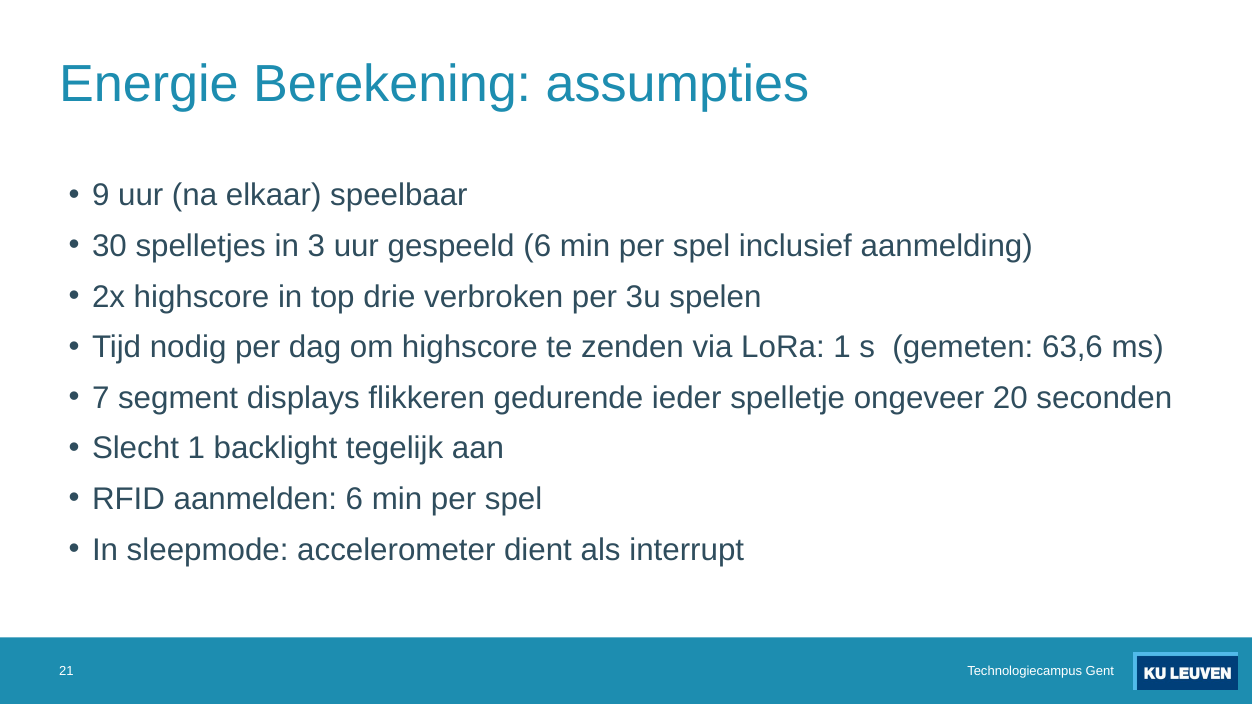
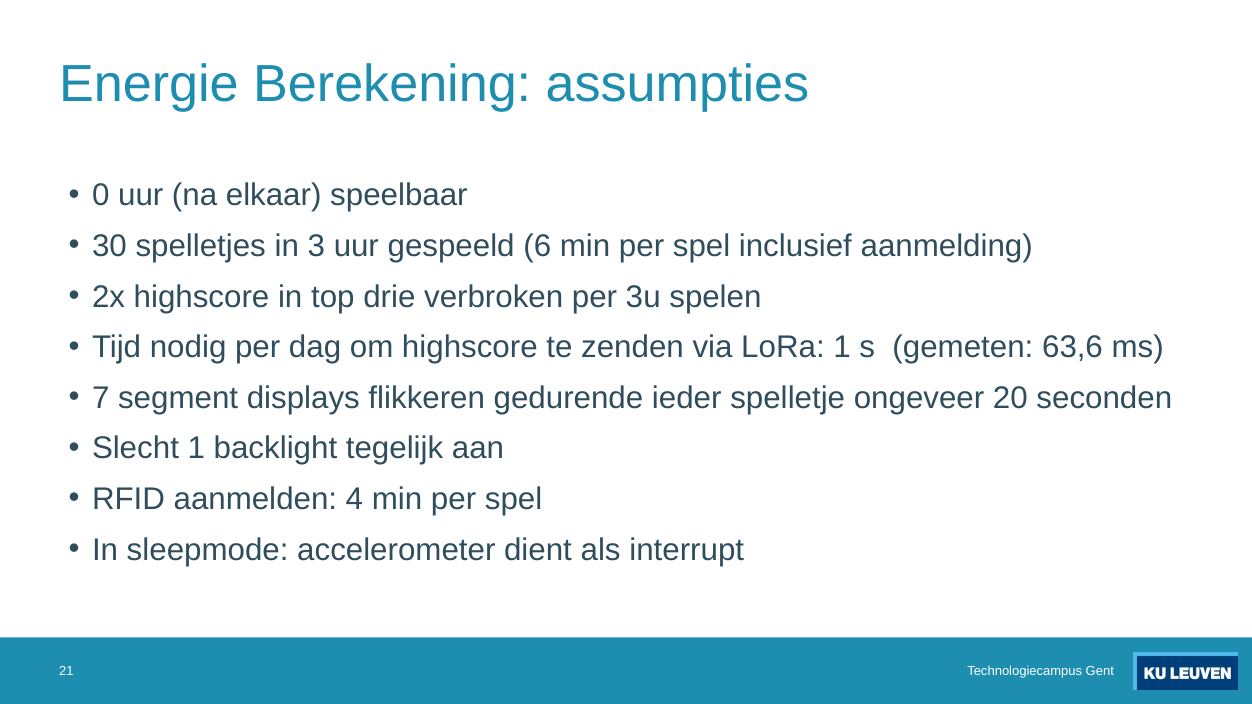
9: 9 -> 0 (101, 196)
aanmelden 6: 6 -> 4 (354, 499)
